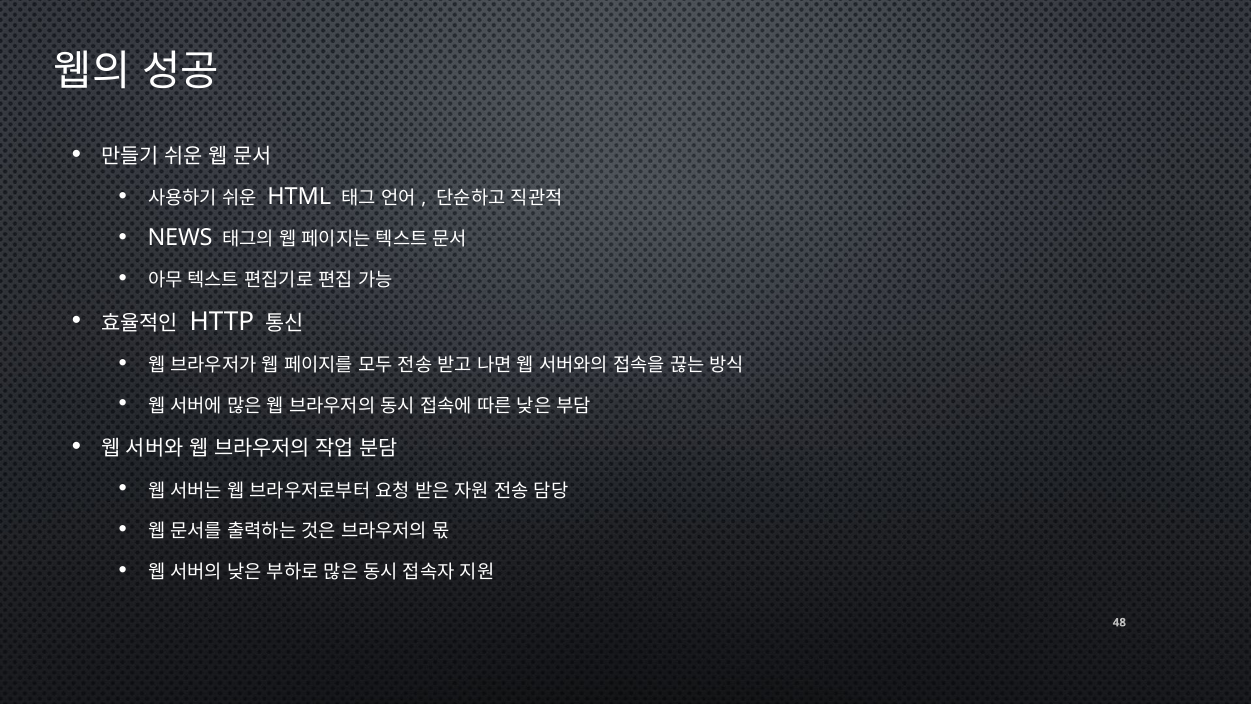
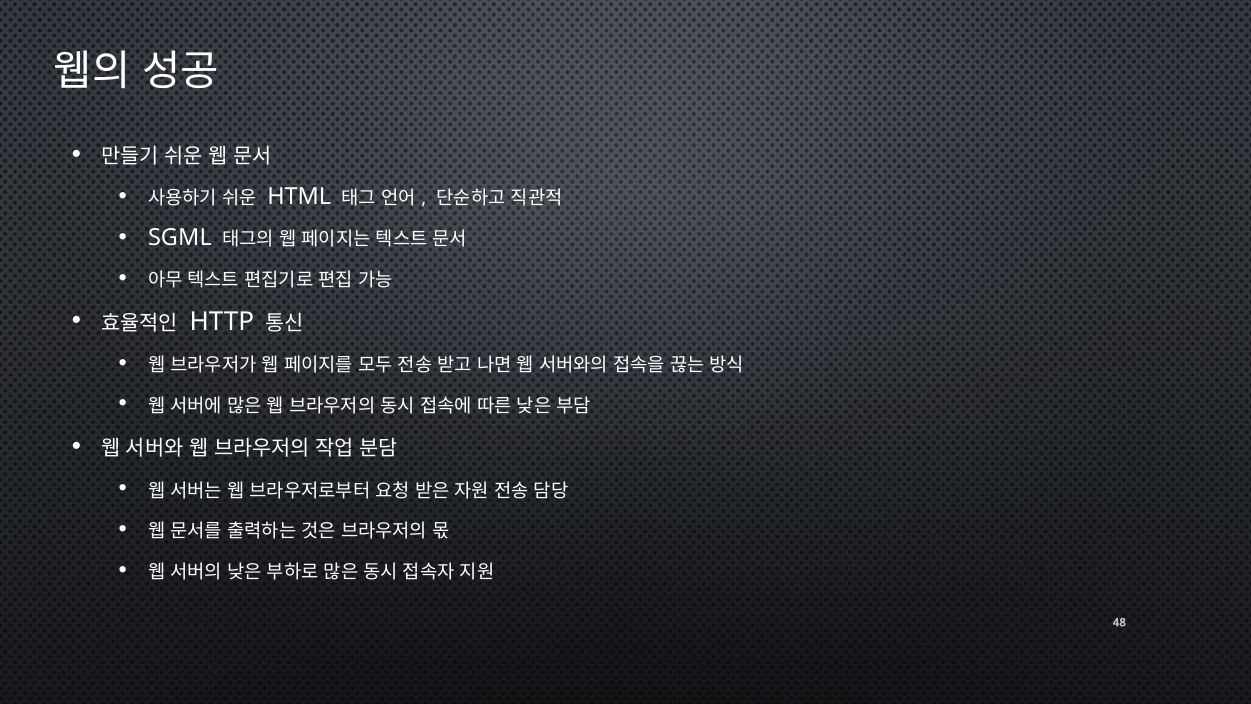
NEWS: NEWS -> SGML (180, 238)
